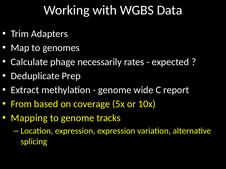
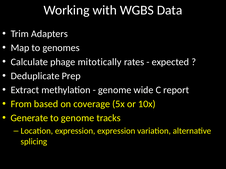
necessarily: necessarily -> mitotically (100, 62)
Mapping: Mapping -> Generate (29, 118)
